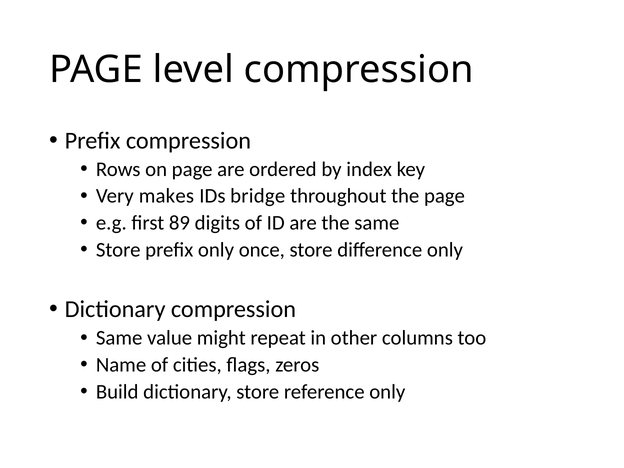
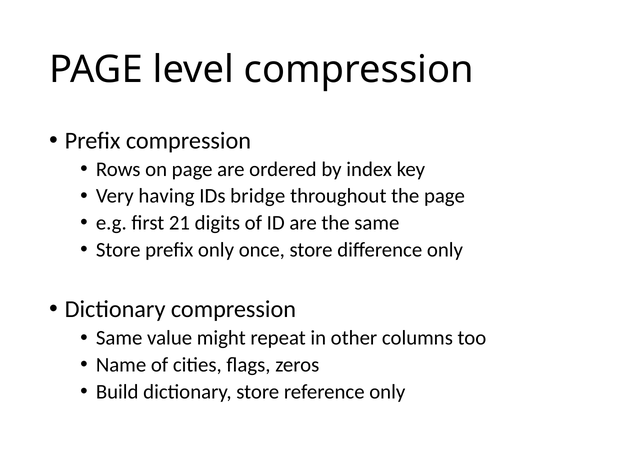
makes: makes -> having (166, 196)
89: 89 -> 21 (179, 223)
